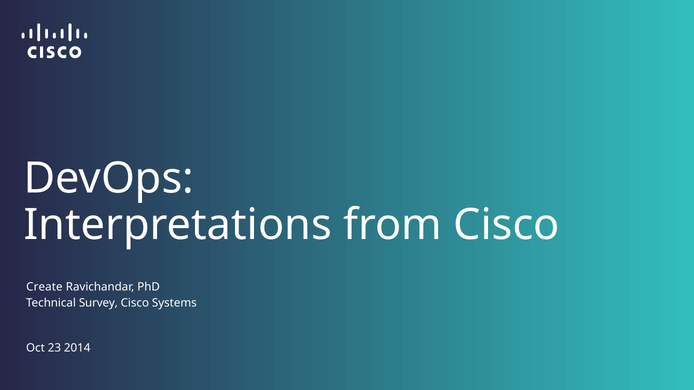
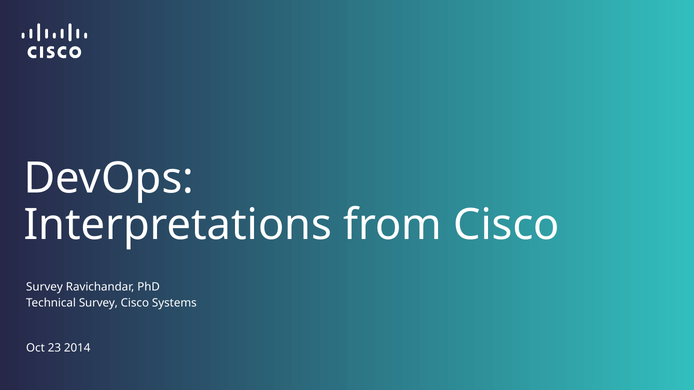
Create: Create -> Survey (44, 287)
